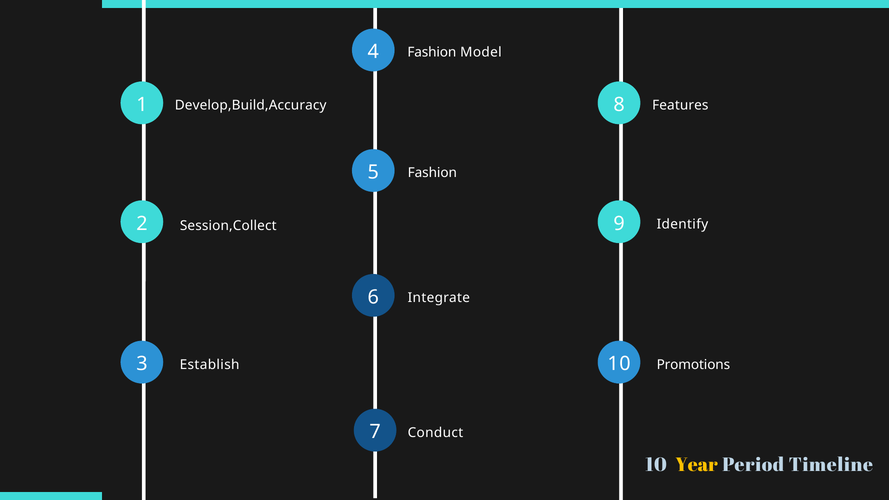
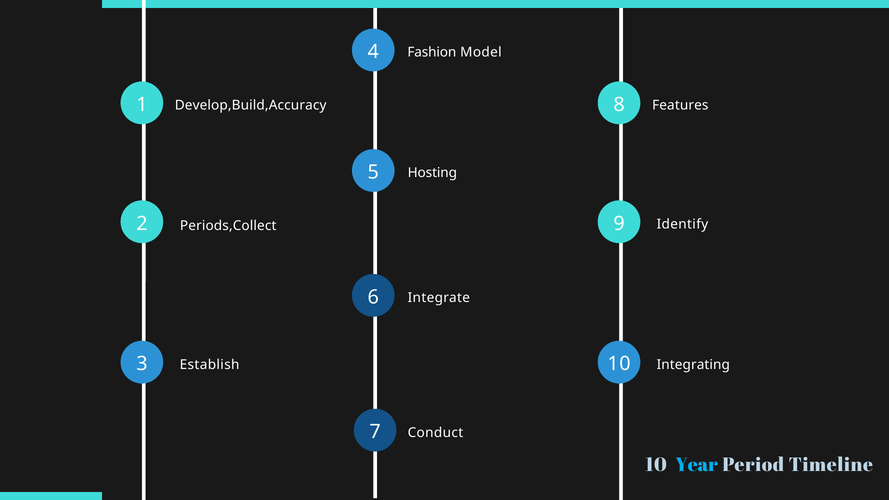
Fashion: Fashion -> Hosting (432, 173)
Session,Collect: Session,Collect -> Periods,Collect (228, 226)
Promotions: Promotions -> Integrating (693, 365)
Year colour: yellow -> light blue (697, 465)
